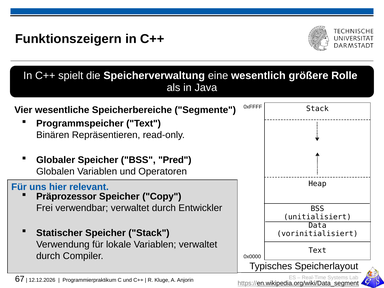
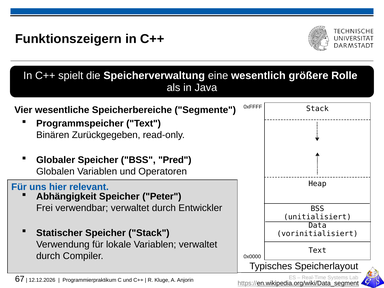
Repräsentieren: Repräsentieren -> Zurückgegeben (106, 135)
Präprozessor: Präprozessor -> Abhängigkeit (66, 196)
Copy: Copy -> Peter (162, 196)
